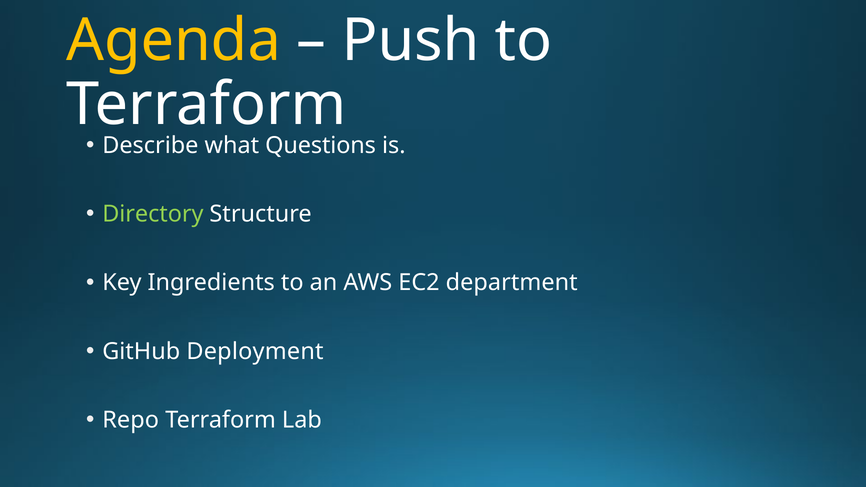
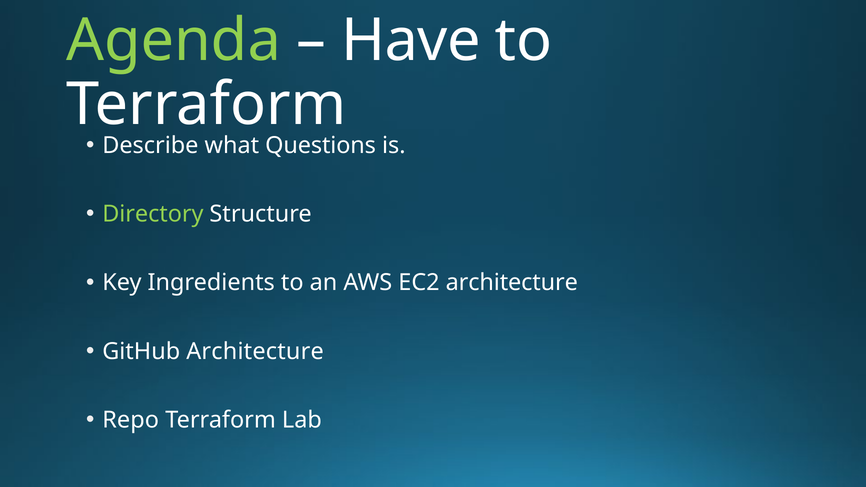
Agenda colour: yellow -> light green (174, 40)
Push: Push -> Have (411, 40)
EC2 department: department -> architecture (512, 283)
GitHub Deployment: Deployment -> Architecture (255, 351)
